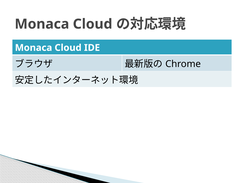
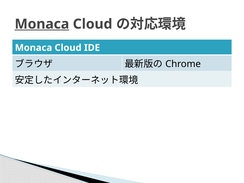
Monaca underline: none -> present (42, 24)
